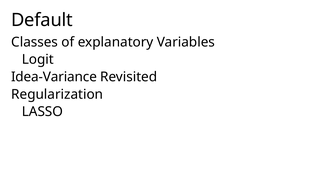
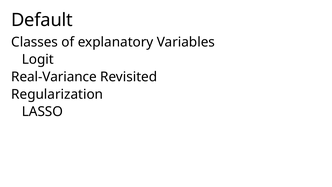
Idea-Variance: Idea-Variance -> Real-Variance (54, 77)
